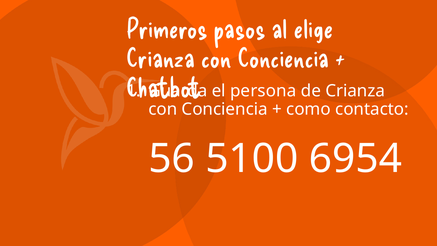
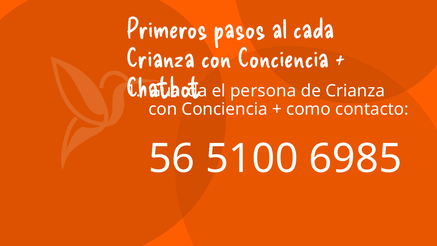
elige: elige -> cada (314, 29)
6954: 6954 -> 6985 (355, 159)
